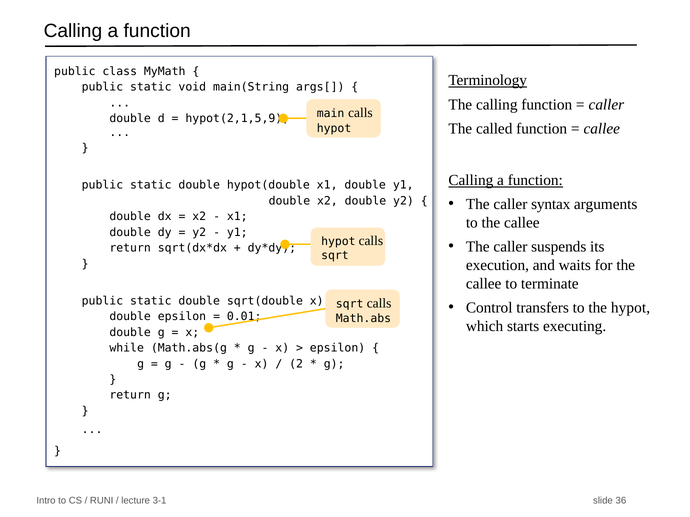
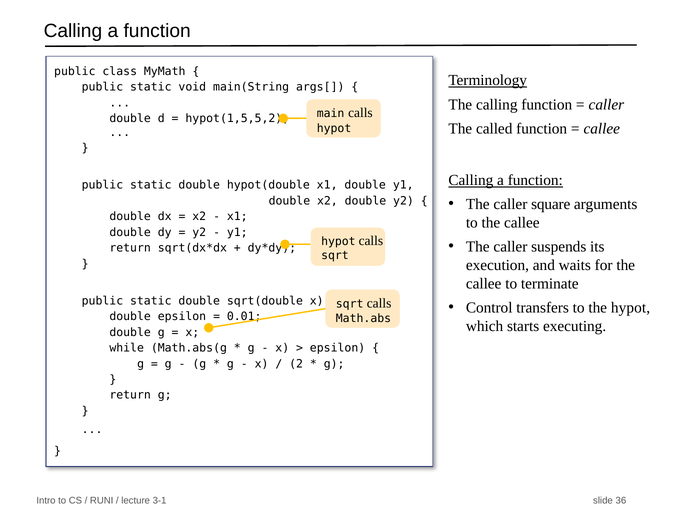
hypot(2,1,5,9: hypot(2,1,5,9 -> hypot(1,5,5,2 (237, 119)
syntax: syntax -> square (551, 204)
